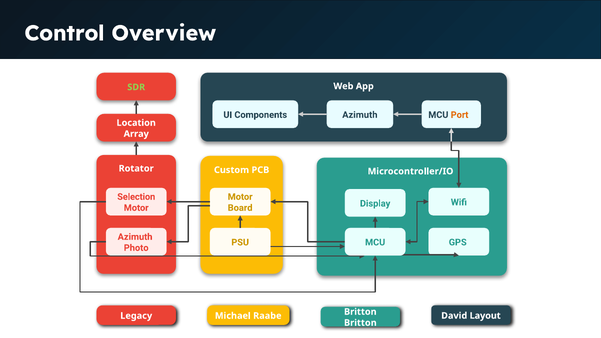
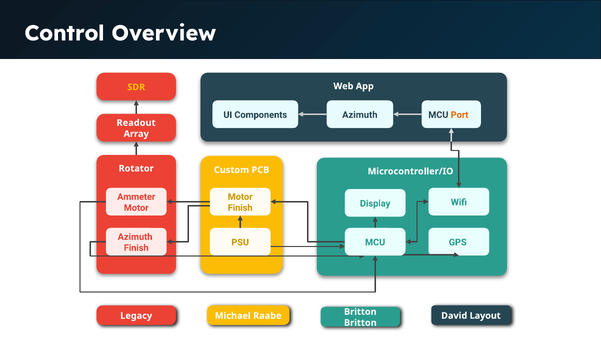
SDR colour: light green -> yellow (136, 87)
Location: Location -> Readout (136, 123)
Selection: Selection -> Ammeter (136, 197)
Board: Board -> Finish (240, 208)
Photo: Photo -> Finish (136, 248)
